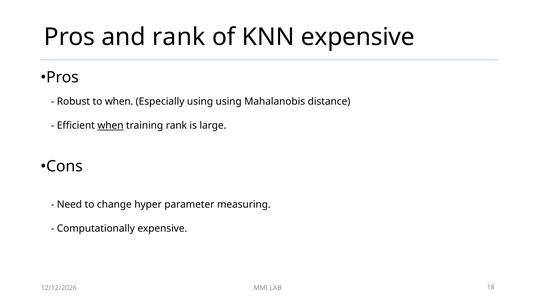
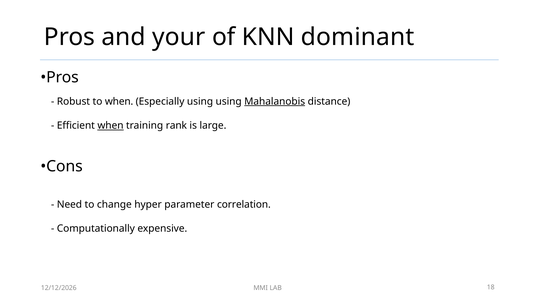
and rank: rank -> your (179, 37)
KNN expensive: expensive -> dominant (358, 37)
Mahalanobis underline: none -> present (275, 101)
measuring: measuring -> correlation (244, 204)
